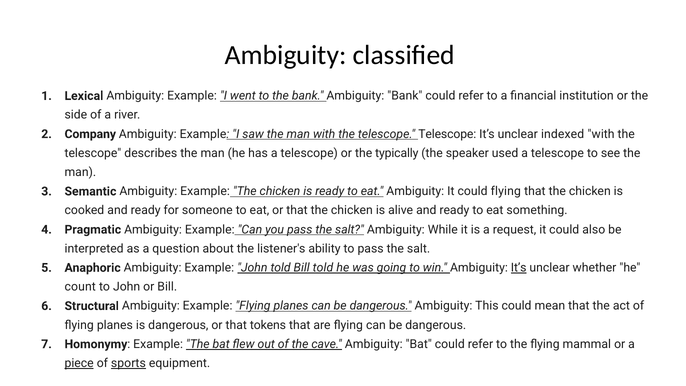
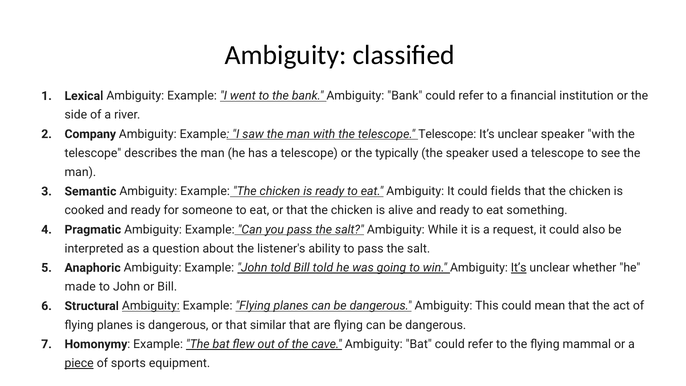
unclear indexed: indexed -> speaker (563, 134)
could flying: flying -> fields (506, 191)
count: count -> made (80, 287)
Ambiguity underline: none -> present (151, 306)
tokens: tokens -> similar (268, 325)
sports underline: present -> none (128, 363)
